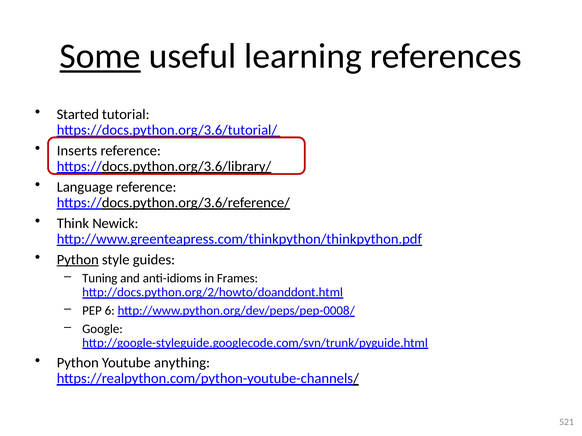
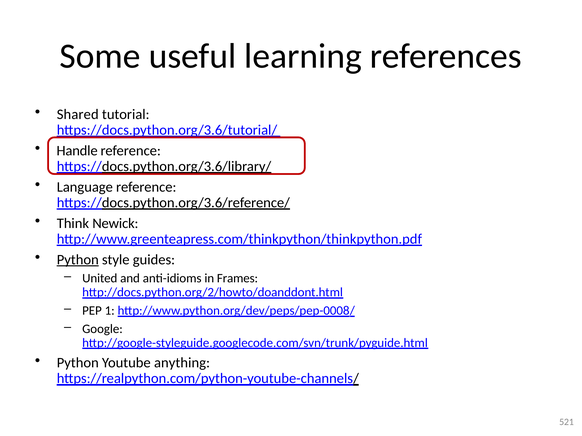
Some underline: present -> none (100, 56)
Started: Started -> Shared (78, 115)
Inserts: Inserts -> Handle (77, 151)
Tuning: Tuning -> United (100, 279)
6: 6 -> 1 (110, 311)
